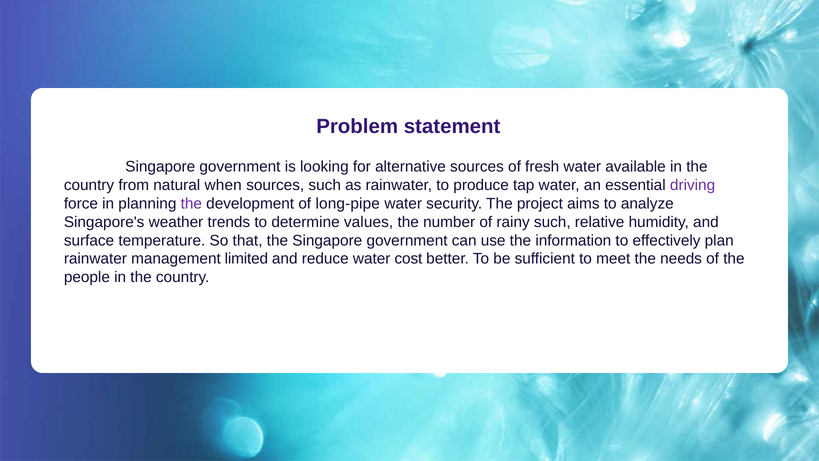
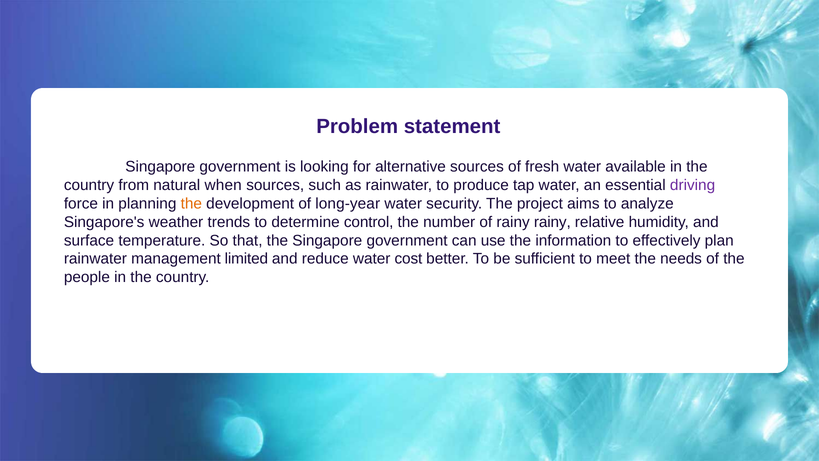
the colour: purple -> orange (191, 203)
long-pipe: long-pipe -> long-year (348, 203)
values: values -> control (369, 222)
rainy such: such -> rainy (552, 222)
